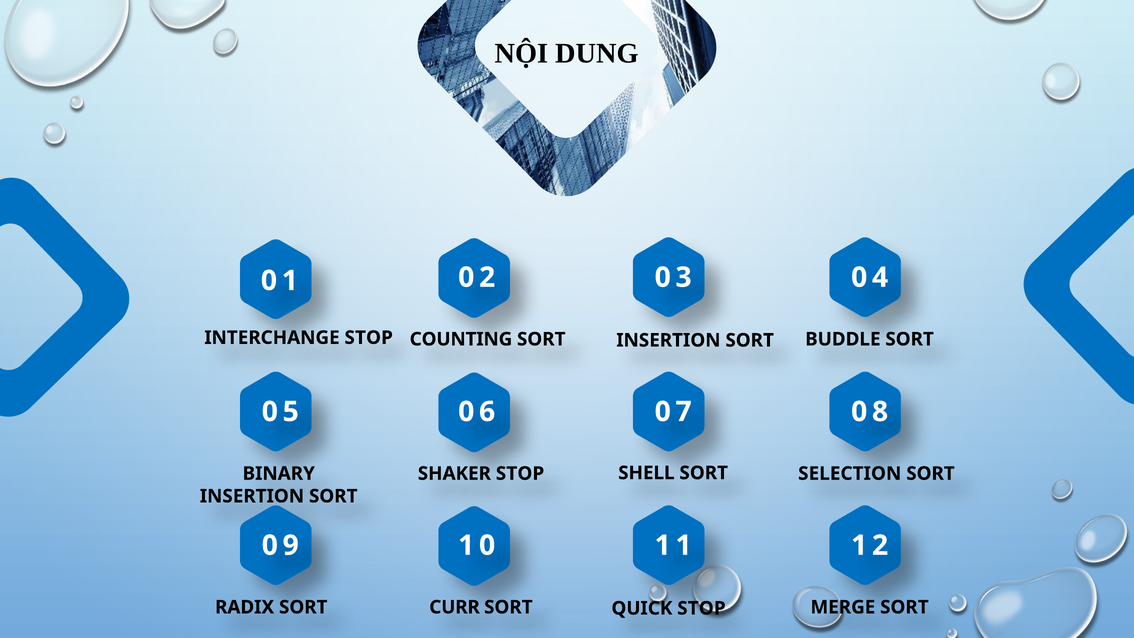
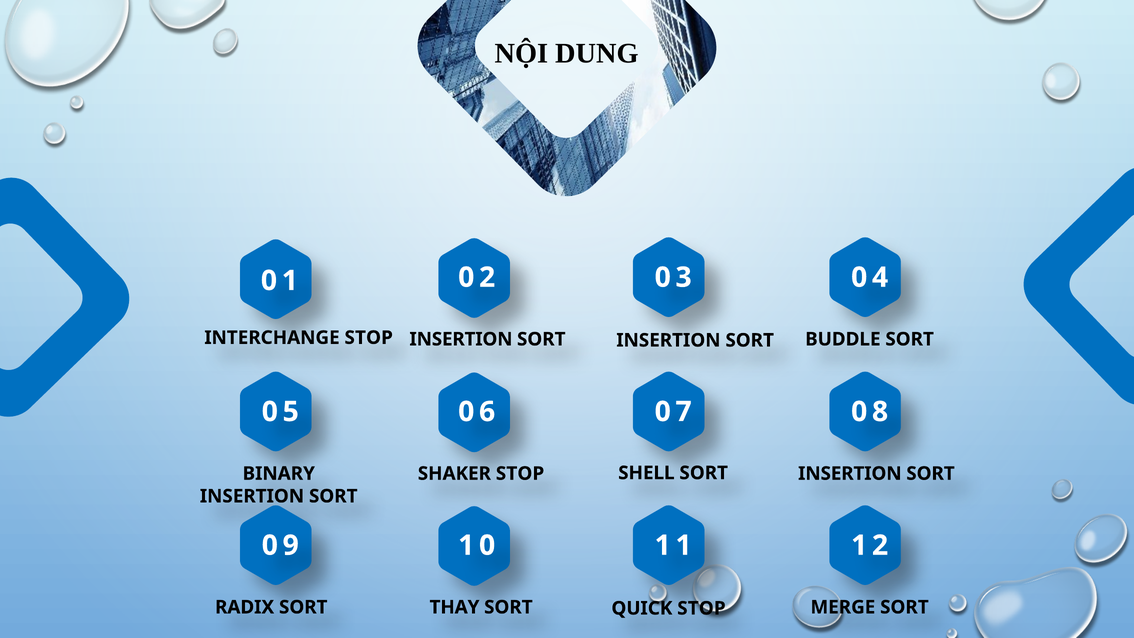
COUNTING: COUNTING -> INSERTION (461, 339)
SELECTION: SELECTION -> INSERTION (850, 473)
CURR: CURR -> THAY (455, 607)
